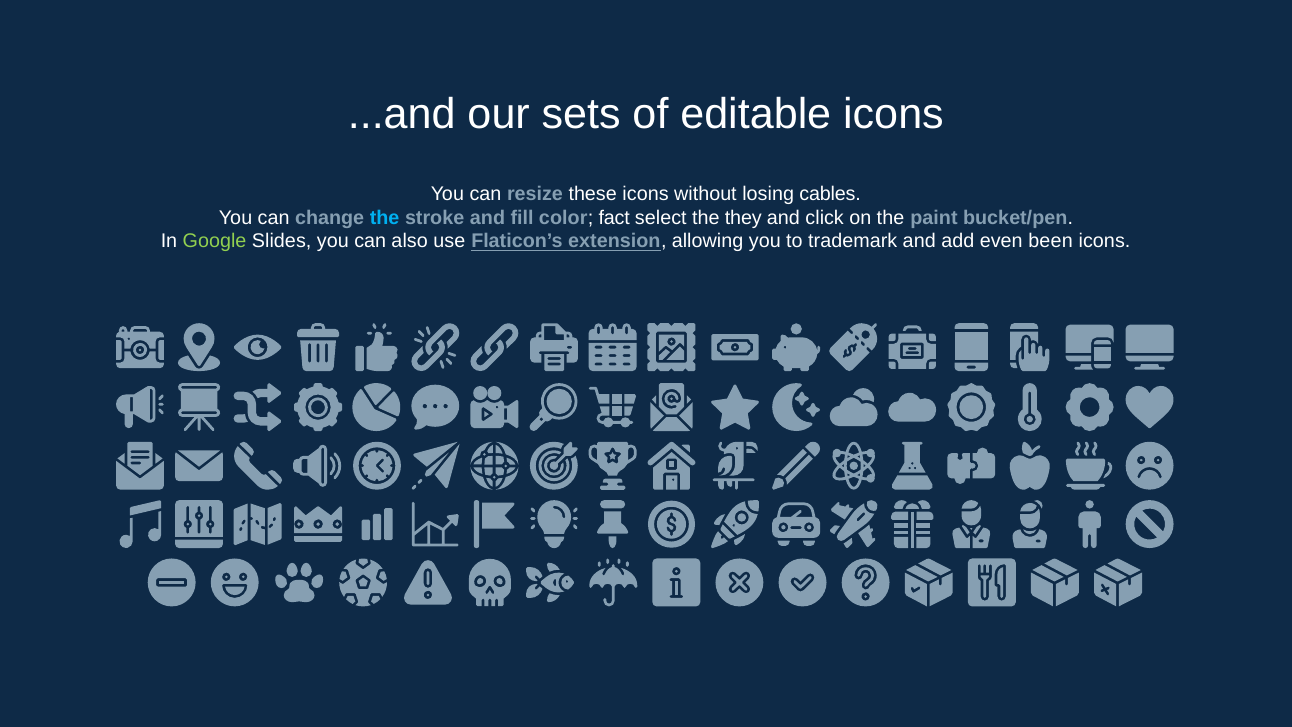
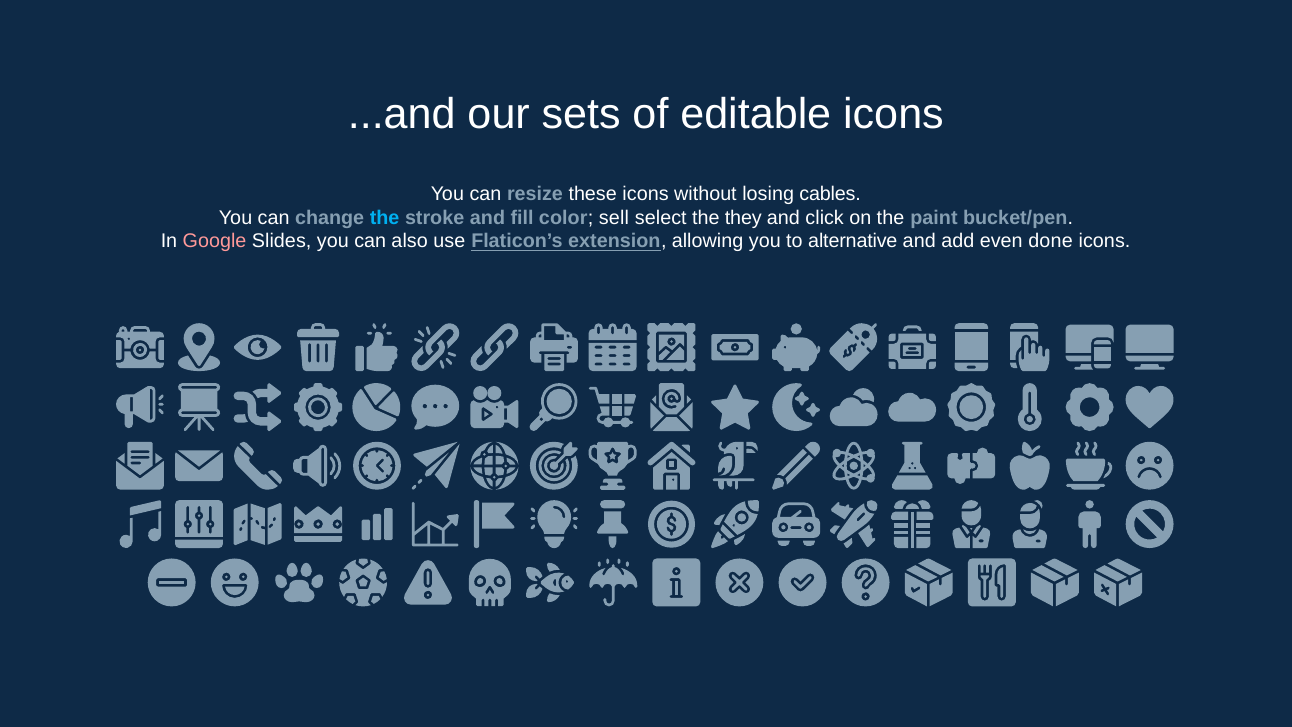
fact: fact -> sell (614, 218)
Google colour: light green -> pink (215, 241)
trademark: trademark -> alternative (853, 241)
been: been -> done (1051, 241)
